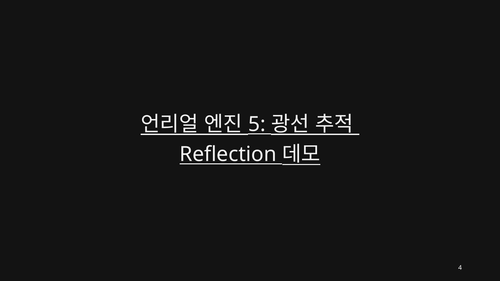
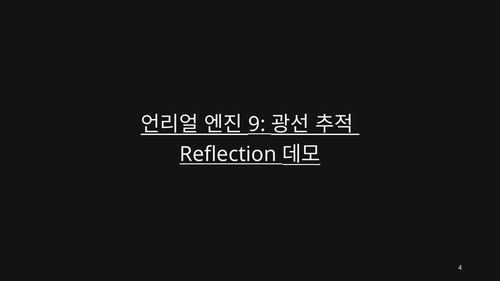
5: 5 -> 9 (257, 124)
